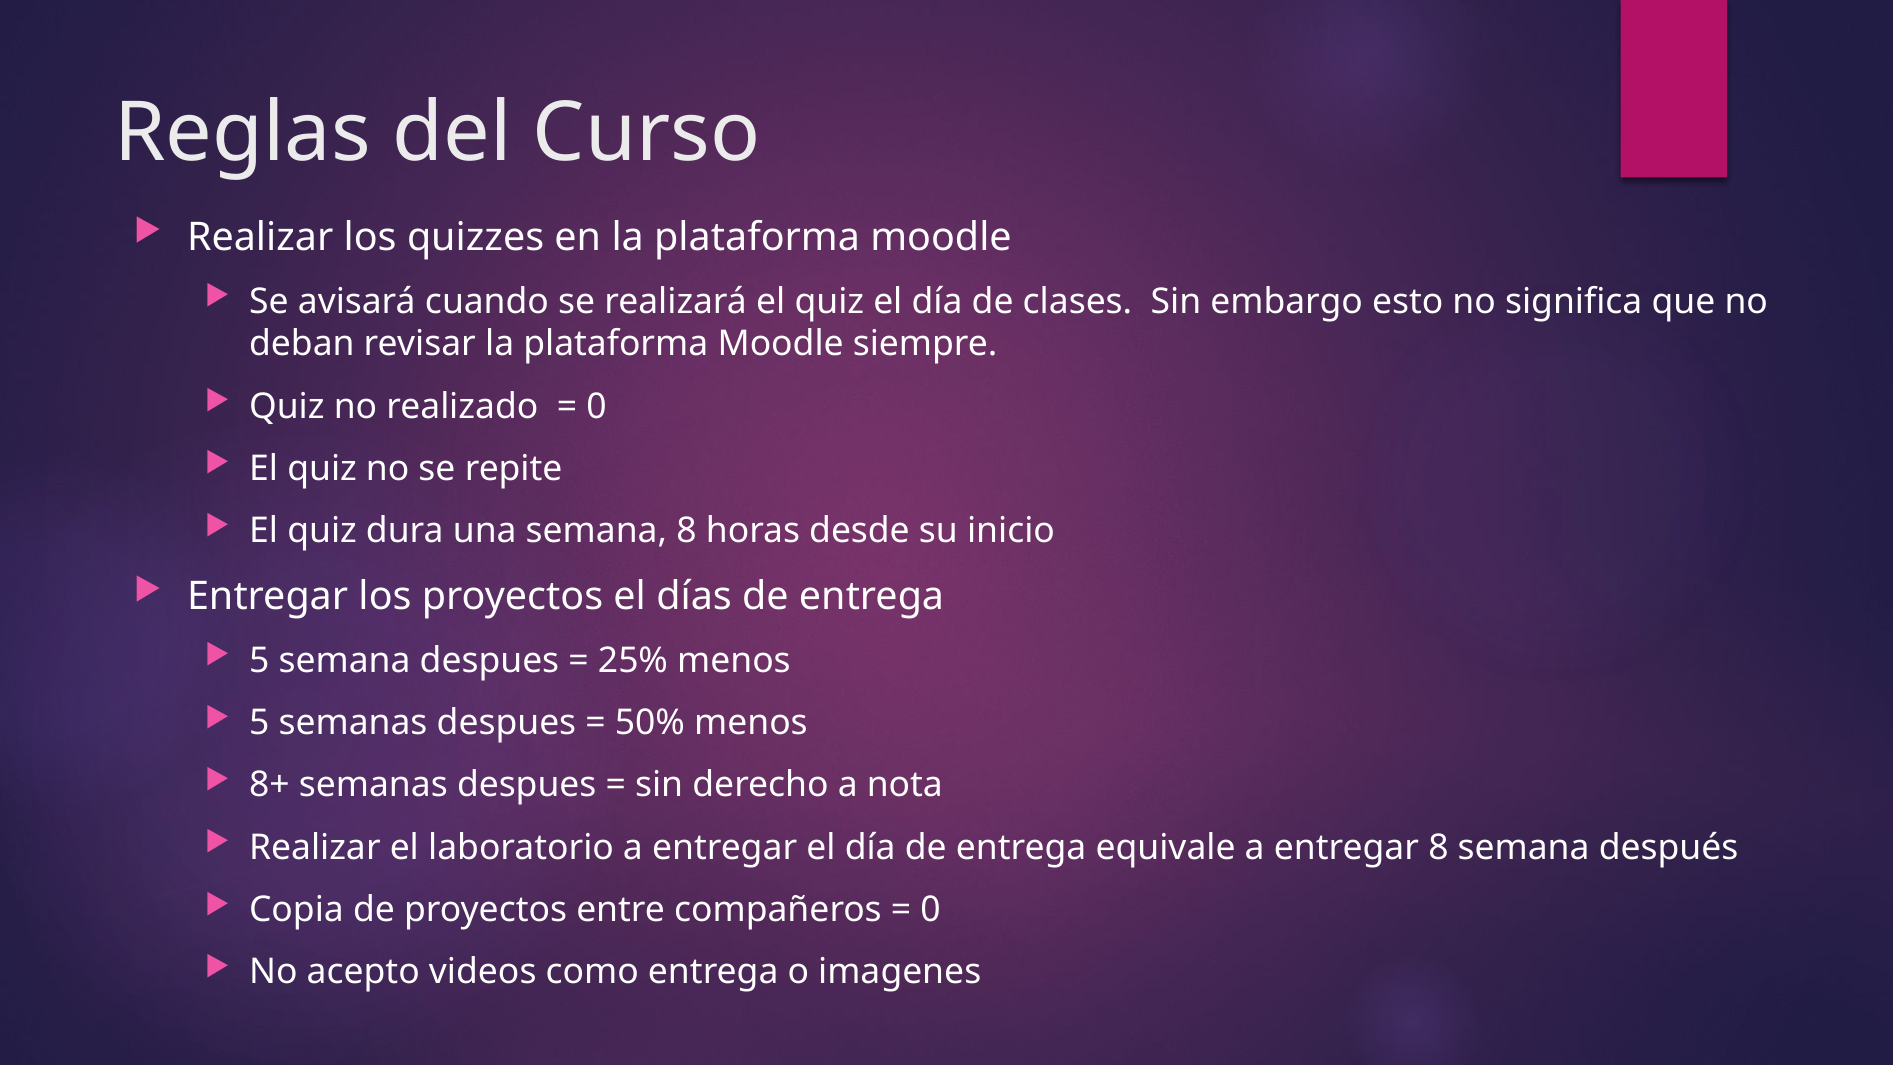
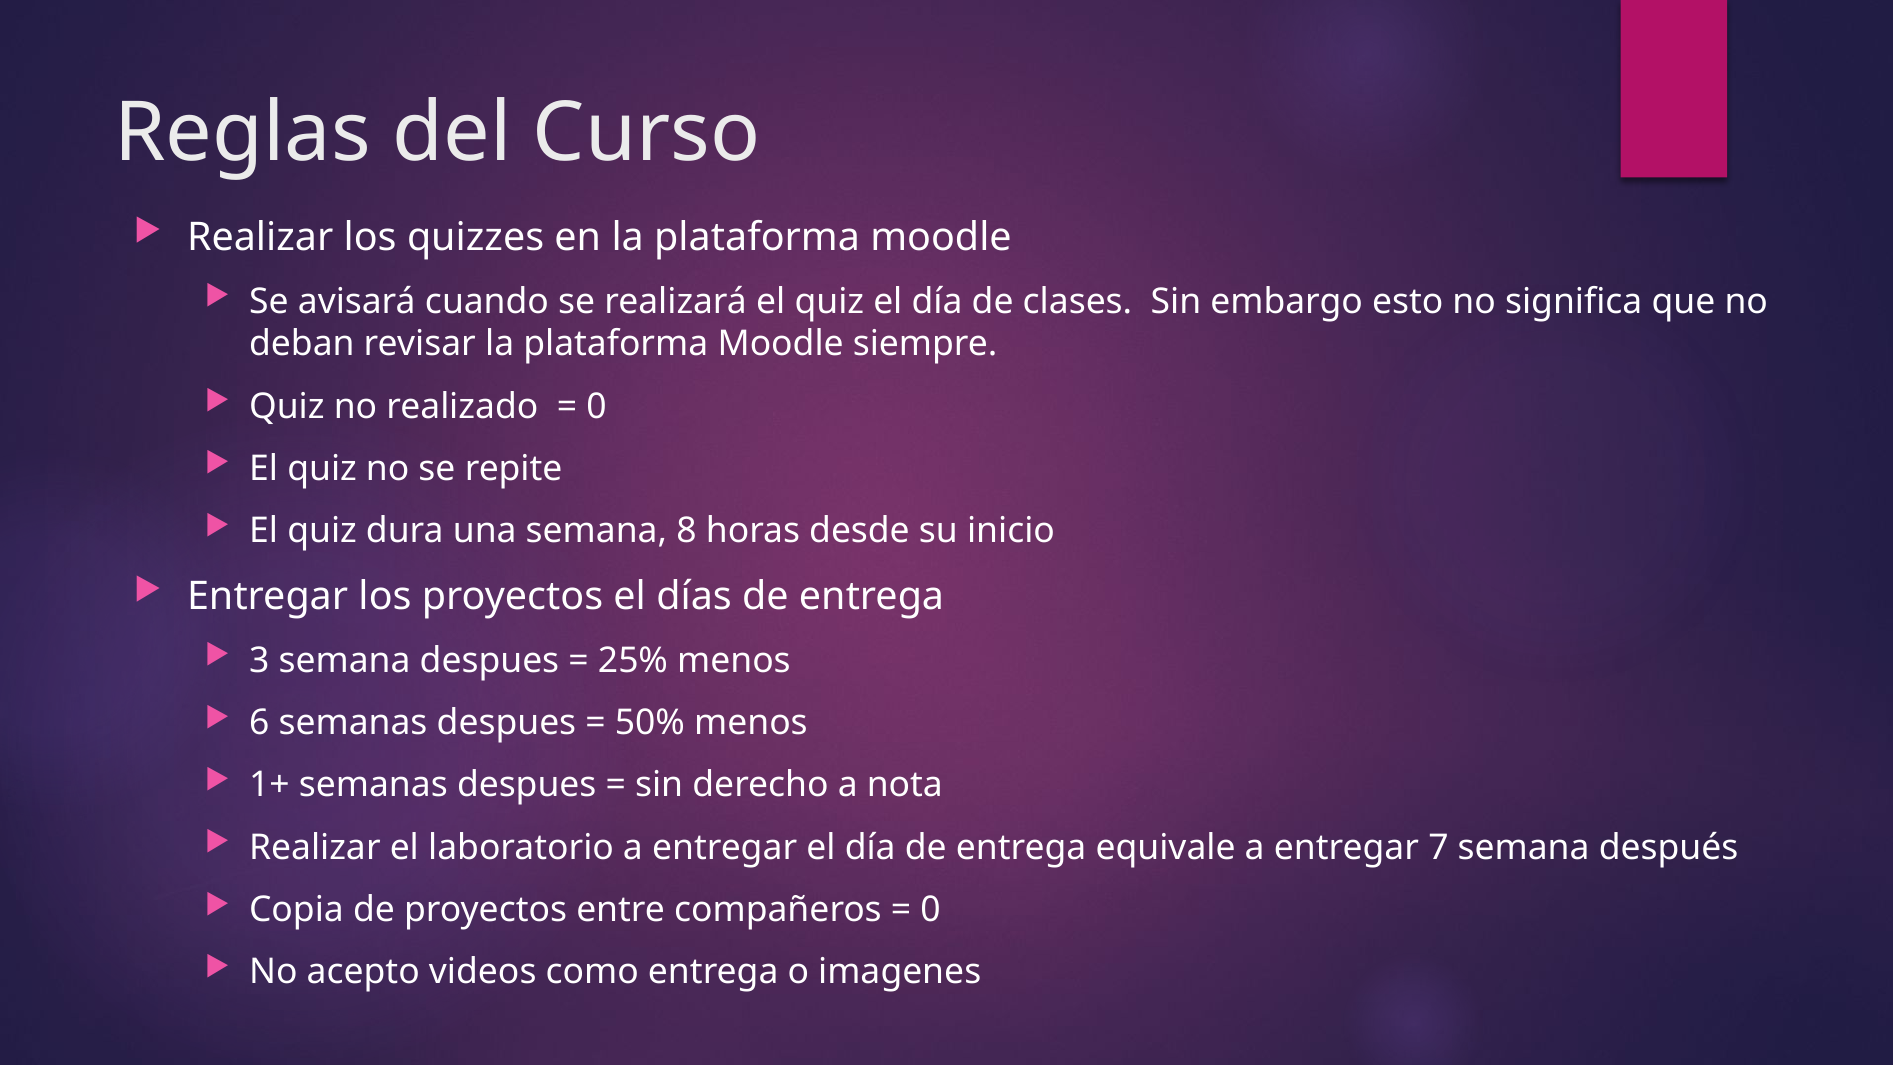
5: 5 -> 3 (259, 660)
5: 5 -> 6 (259, 723)
8+: 8+ -> 1+ (269, 785)
entregar 8: 8 -> 7 (1438, 847)
